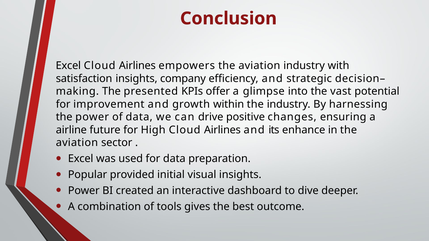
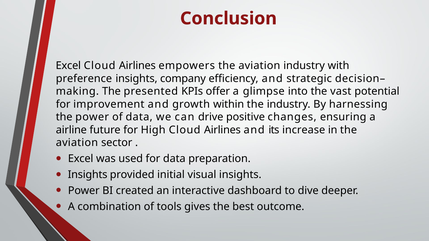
satisfaction: satisfaction -> preference (84, 79)
enhance: enhance -> increase (304, 130)
Popular: Popular -> Insights (88, 175)
